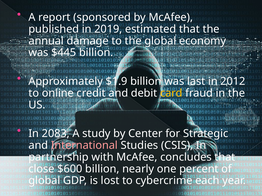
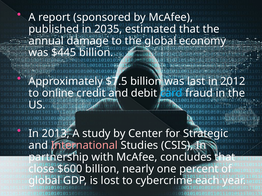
2019: 2019 -> 2035 (108, 29)
$1.9: $1.9 -> $7.5 (117, 82)
card colour: yellow -> light blue (171, 93)
2083: 2083 -> 2013 (56, 134)
